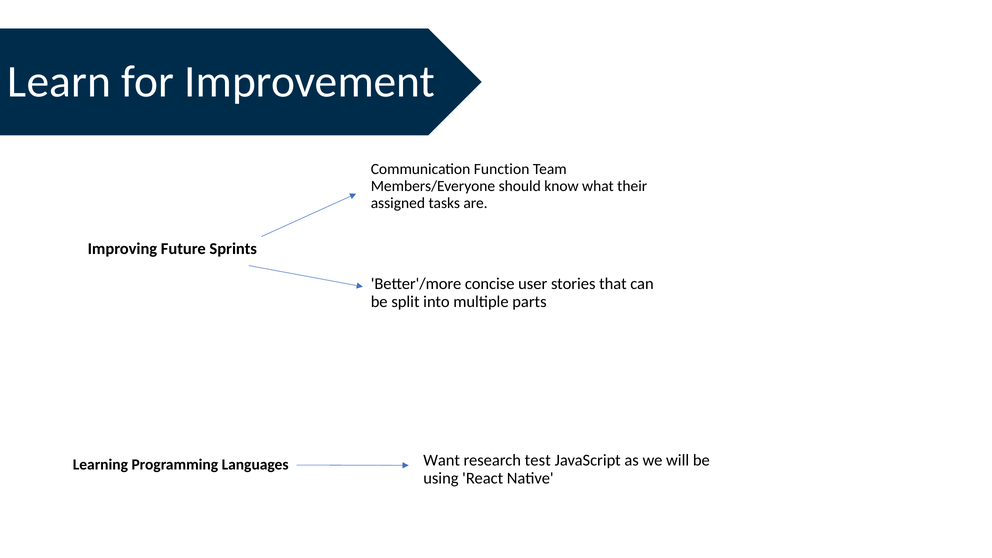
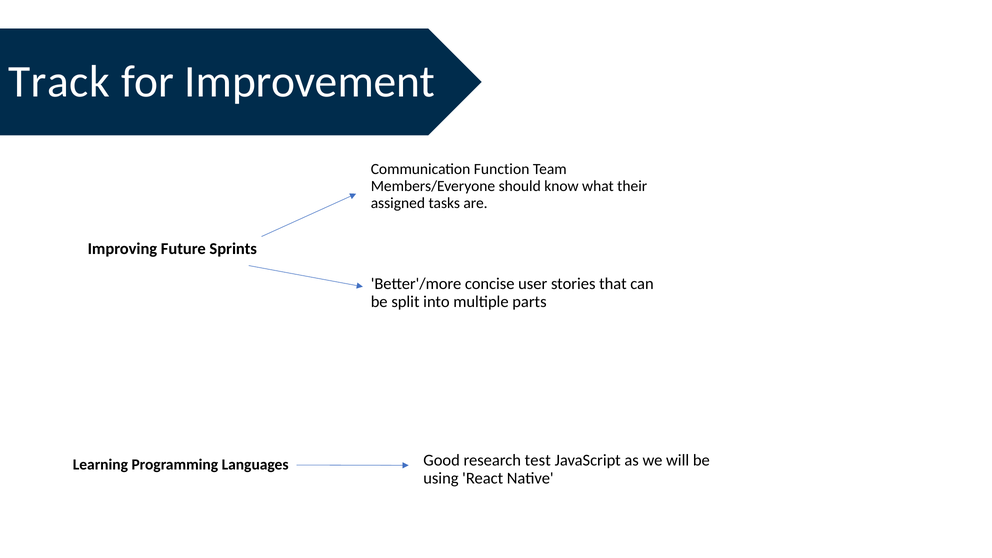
Learn: Learn -> Track (59, 82)
Want: Want -> Good (442, 460)
